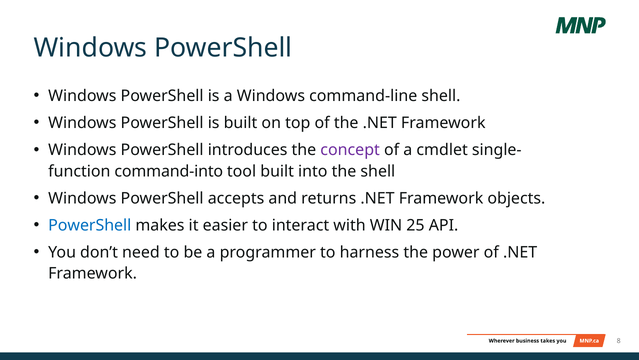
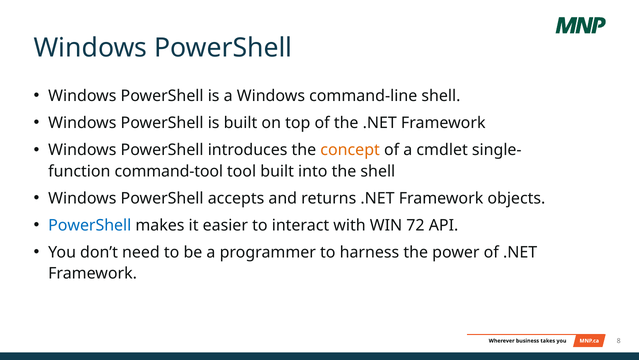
concept colour: purple -> orange (350, 150)
command-into: command-into -> command-tool (169, 171)
25: 25 -> 72 (415, 225)
